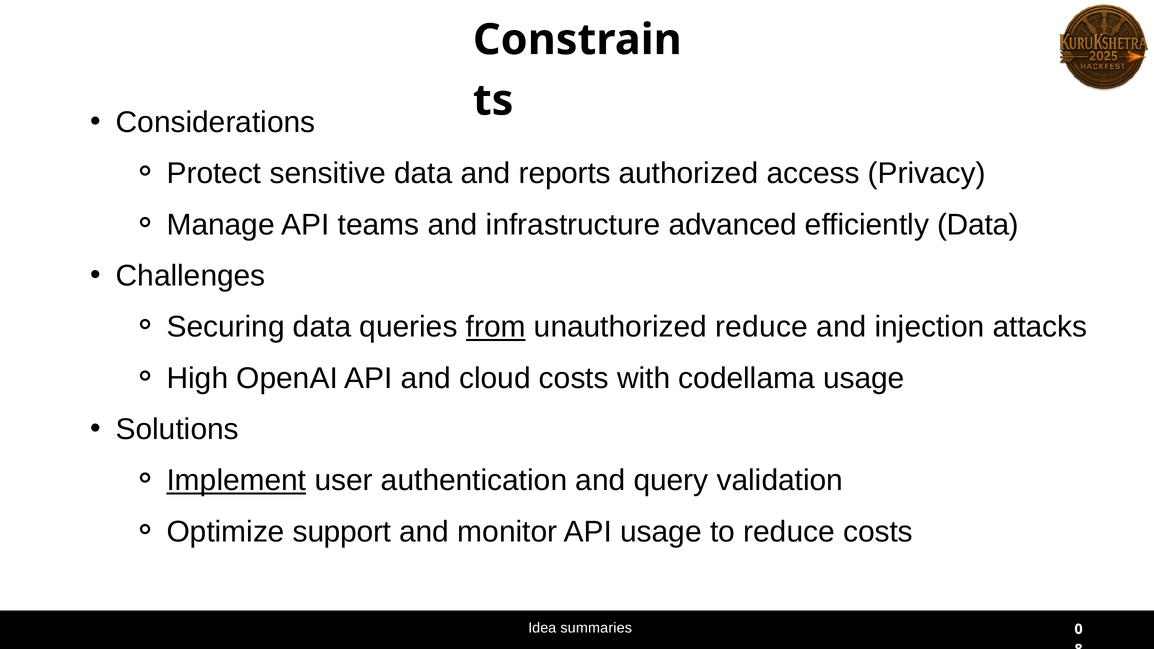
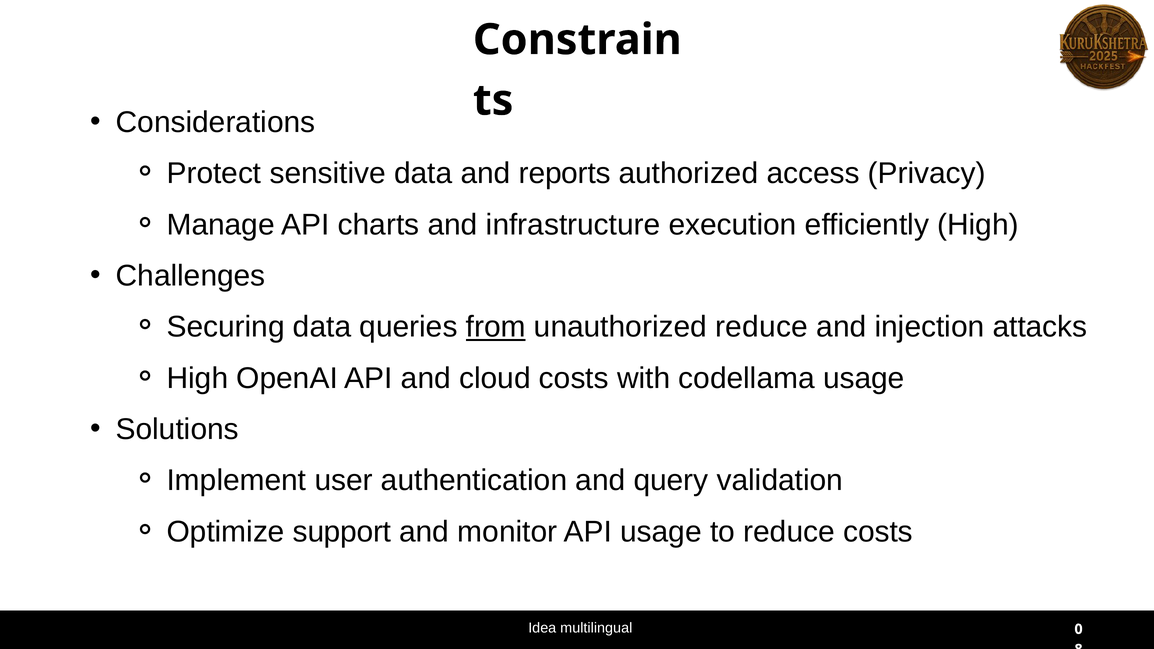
teams: teams -> charts (379, 225)
advanced: advanced -> execution (733, 225)
efficiently Data: Data -> High (978, 225)
Implement underline: present -> none (236, 481)
summaries: summaries -> multilingual (596, 628)
